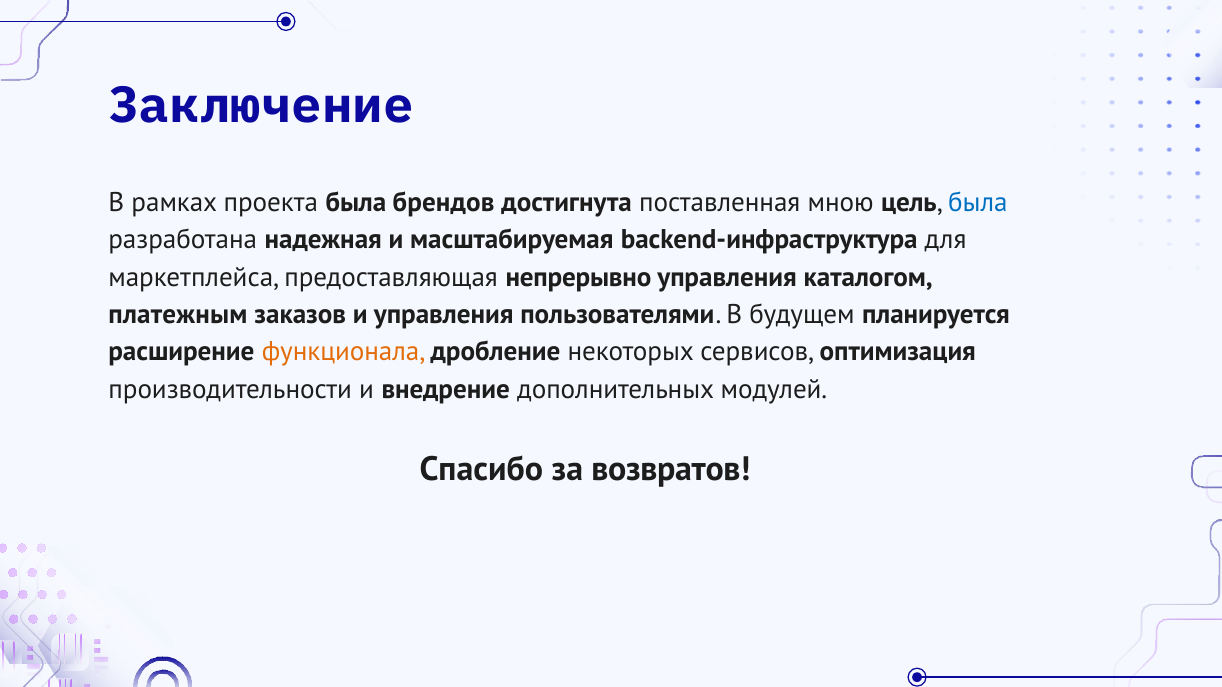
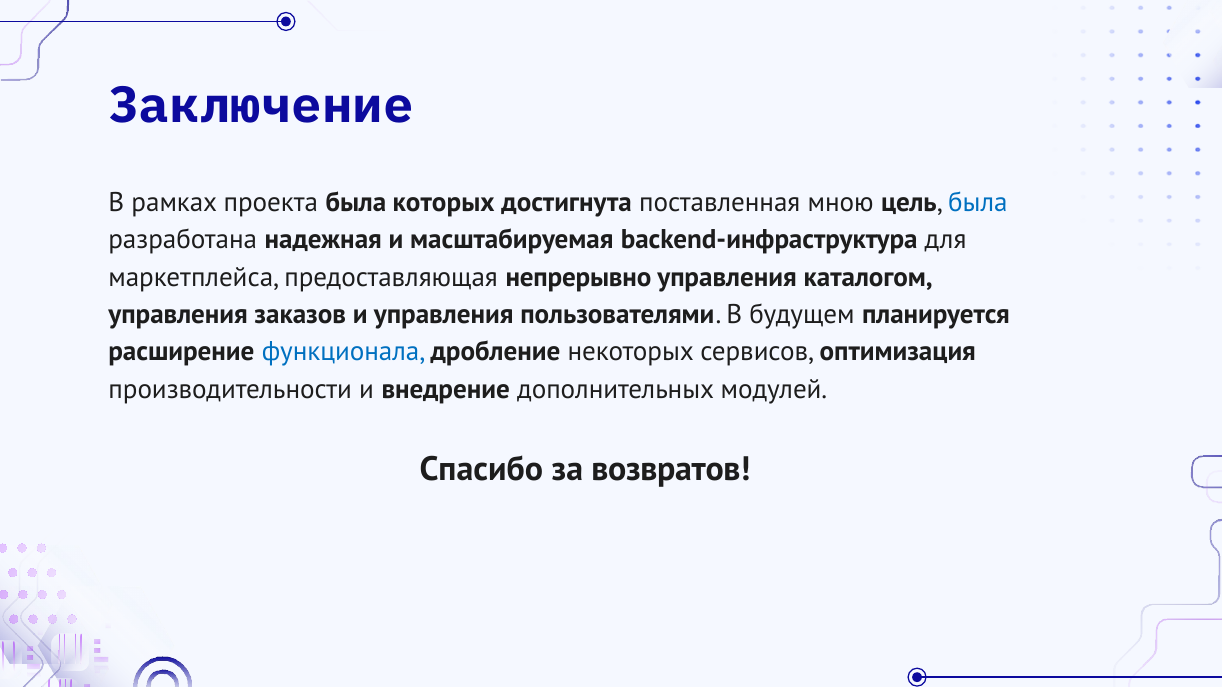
брендов: брендов -> которых (444, 202)
платежным: платежным -> управления (178, 315)
функционала colour: orange -> blue (344, 352)
